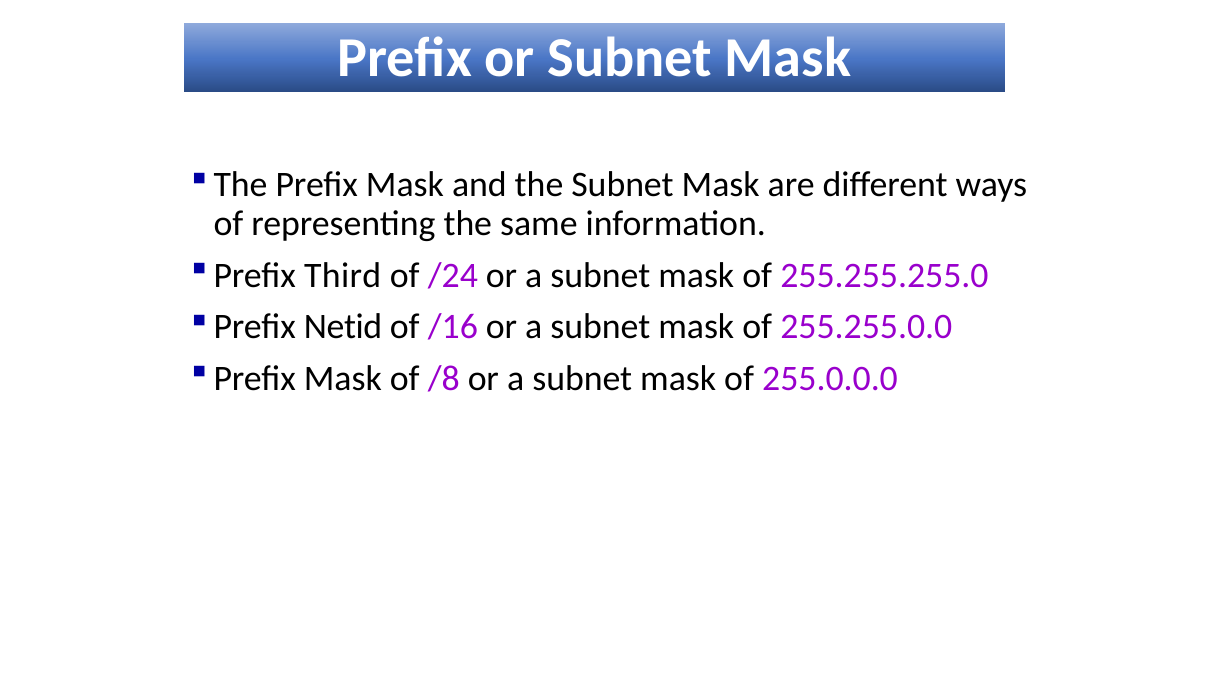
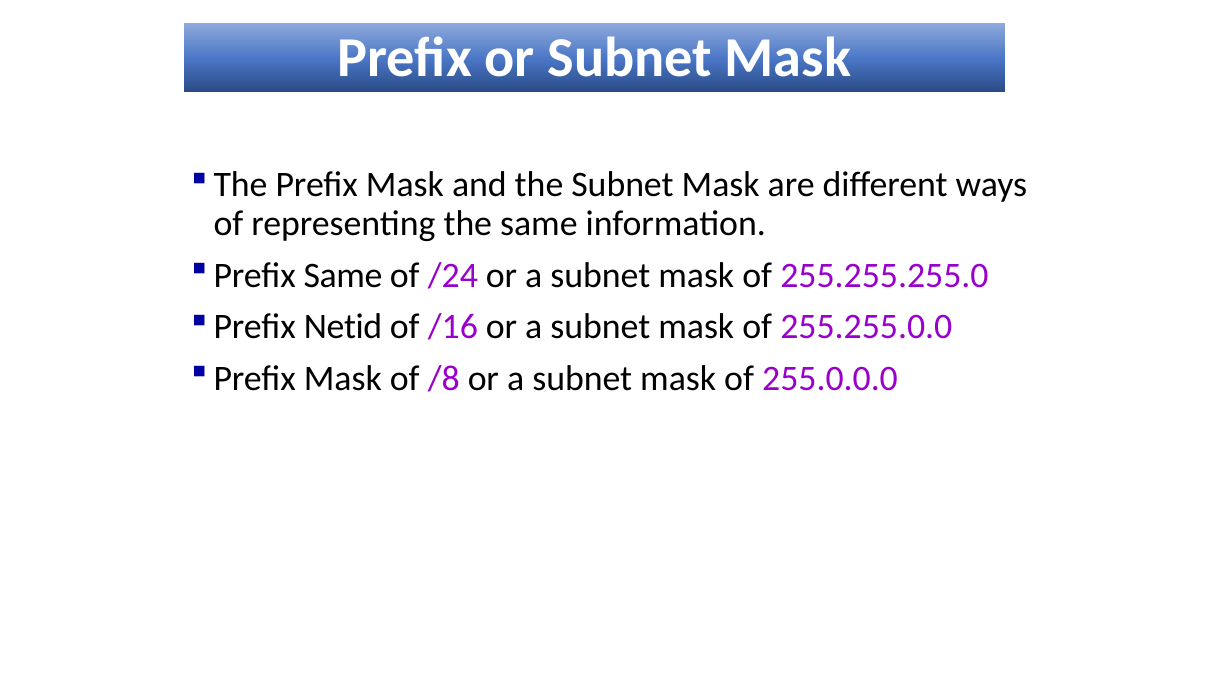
Prefix Third: Third -> Same (343, 275)
